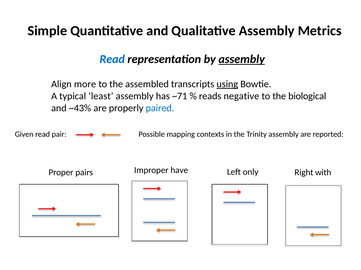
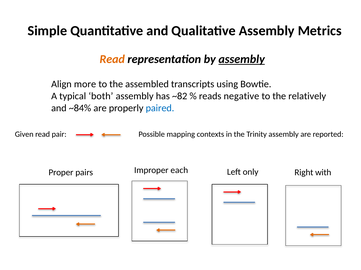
Read colour: blue -> orange (112, 59)
using underline: present -> none (227, 84)
least: least -> both (101, 96)
~71: ~71 -> ~82 (180, 96)
biological: biological -> relatively (307, 96)
~43%: ~43% -> ~84% (80, 108)
have: have -> each (179, 171)
